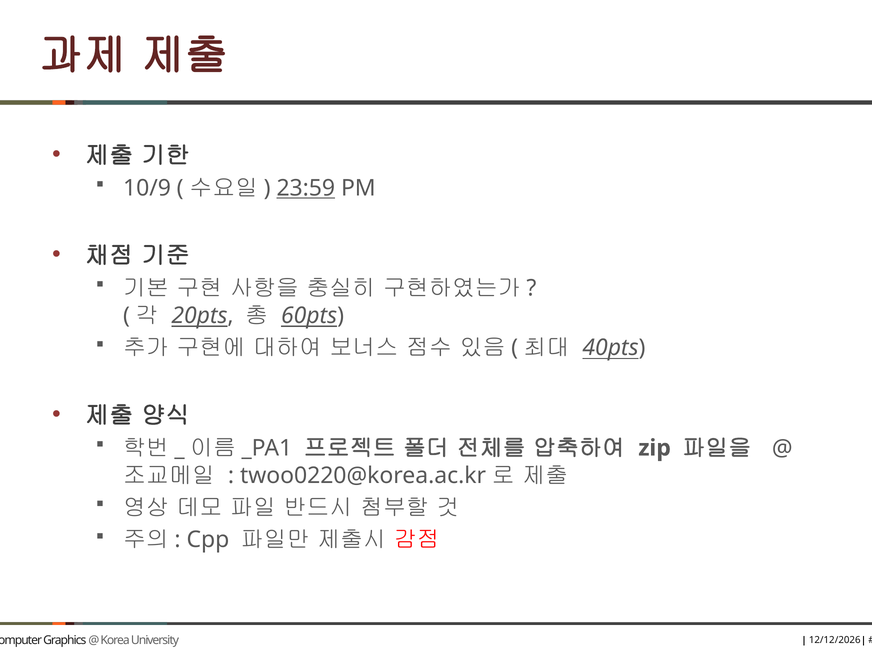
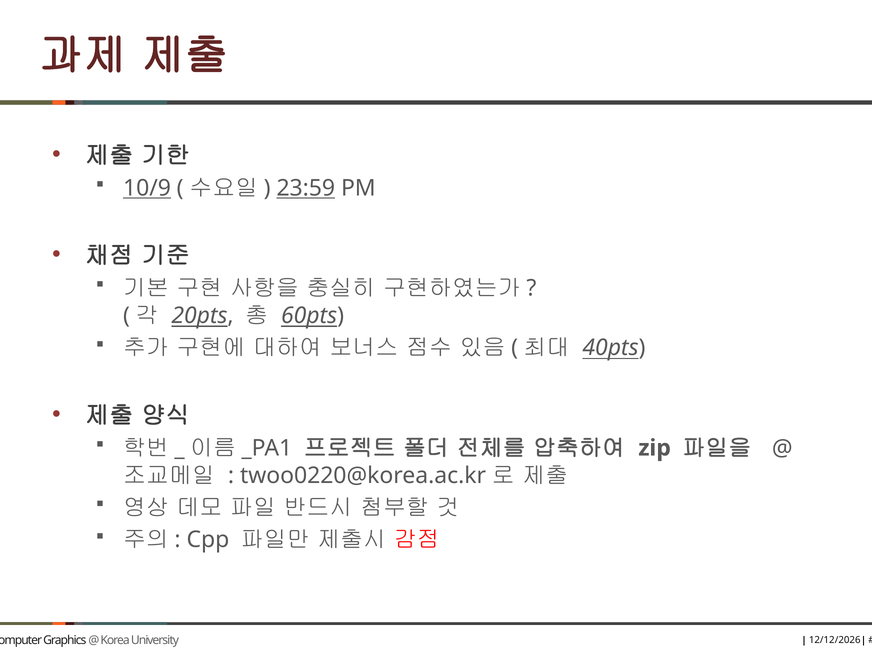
10/9 underline: none -> present (147, 188)
